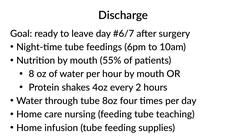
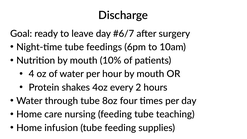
55%: 55% -> 10% (111, 61)
8: 8 -> 4 (31, 74)
